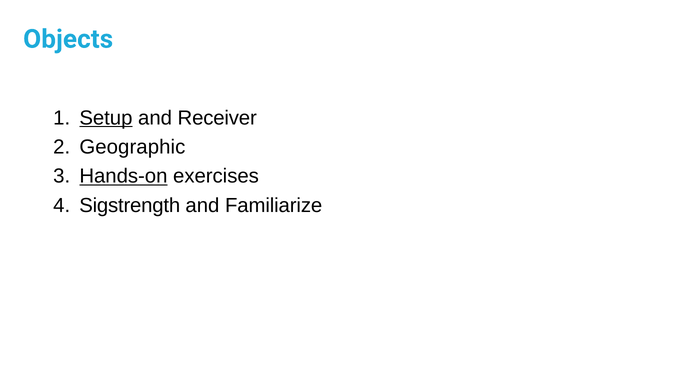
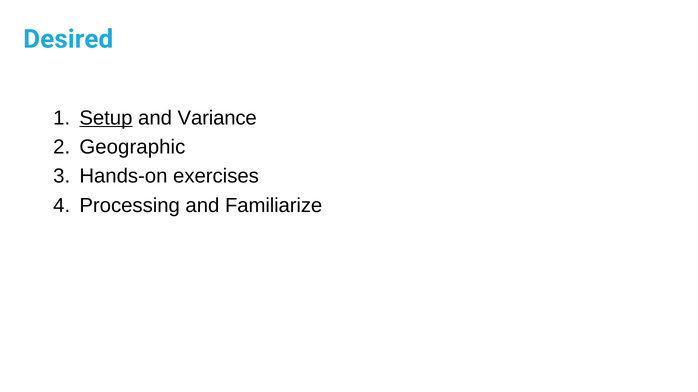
Objects: Objects -> Desired (68, 39)
Receiver: Receiver -> Variance (217, 118)
Hands-on underline: present -> none (123, 177)
Sigstrength: Sigstrength -> Processing (130, 206)
